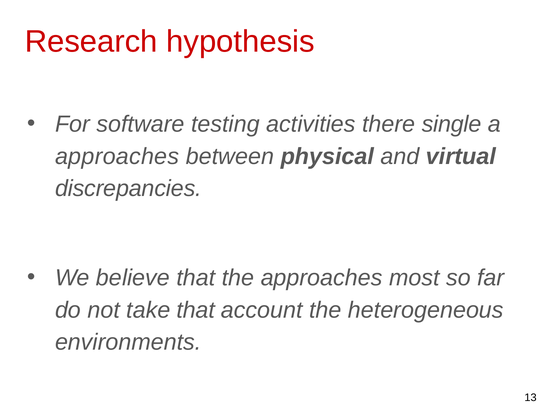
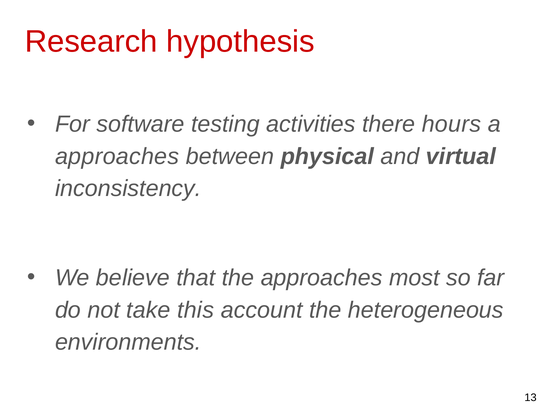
single: single -> hours (451, 124)
discrepancies: discrepancies -> inconsistency (128, 189)
take that: that -> this (196, 310)
